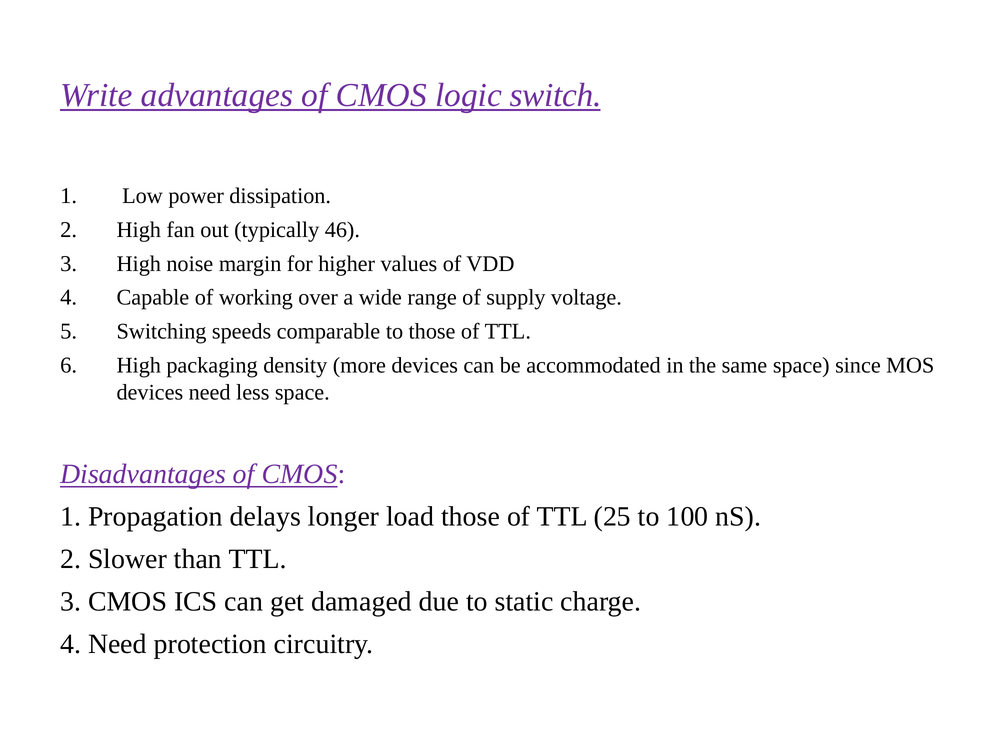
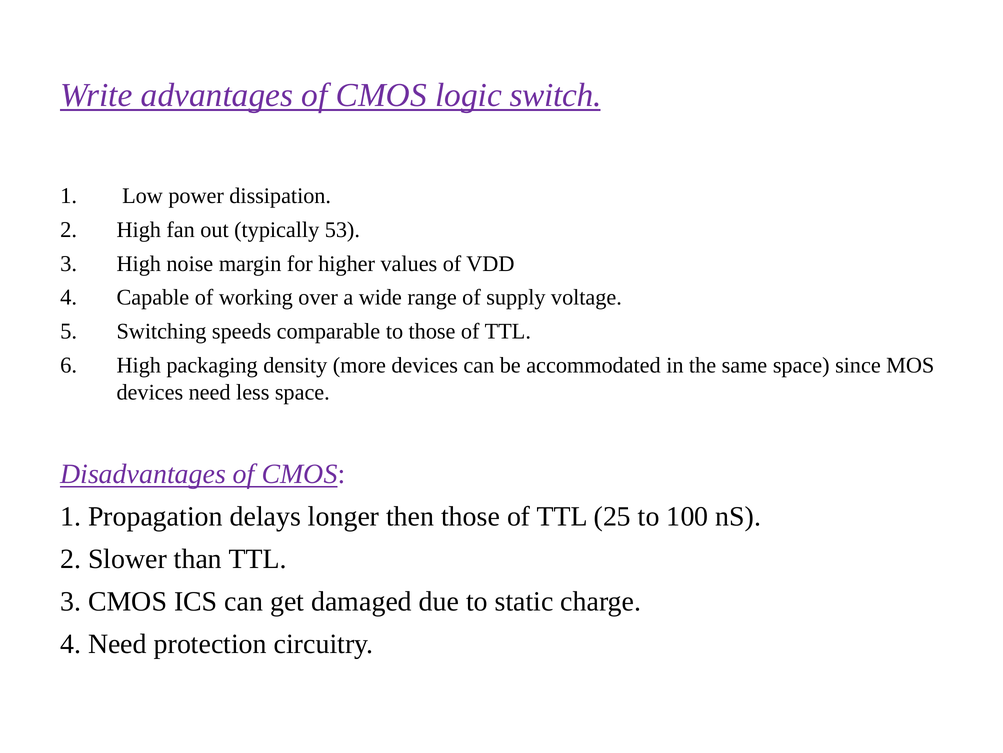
46: 46 -> 53 (342, 229)
load: load -> then (410, 516)
